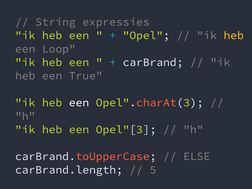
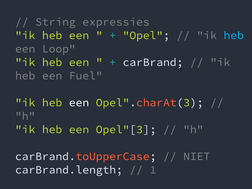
heb colour: yellow -> light blue (234, 35)
True: True -> Fuel (86, 76)
ELSE: ELSE -> NIET (197, 156)
5: 5 -> 1 (153, 170)
